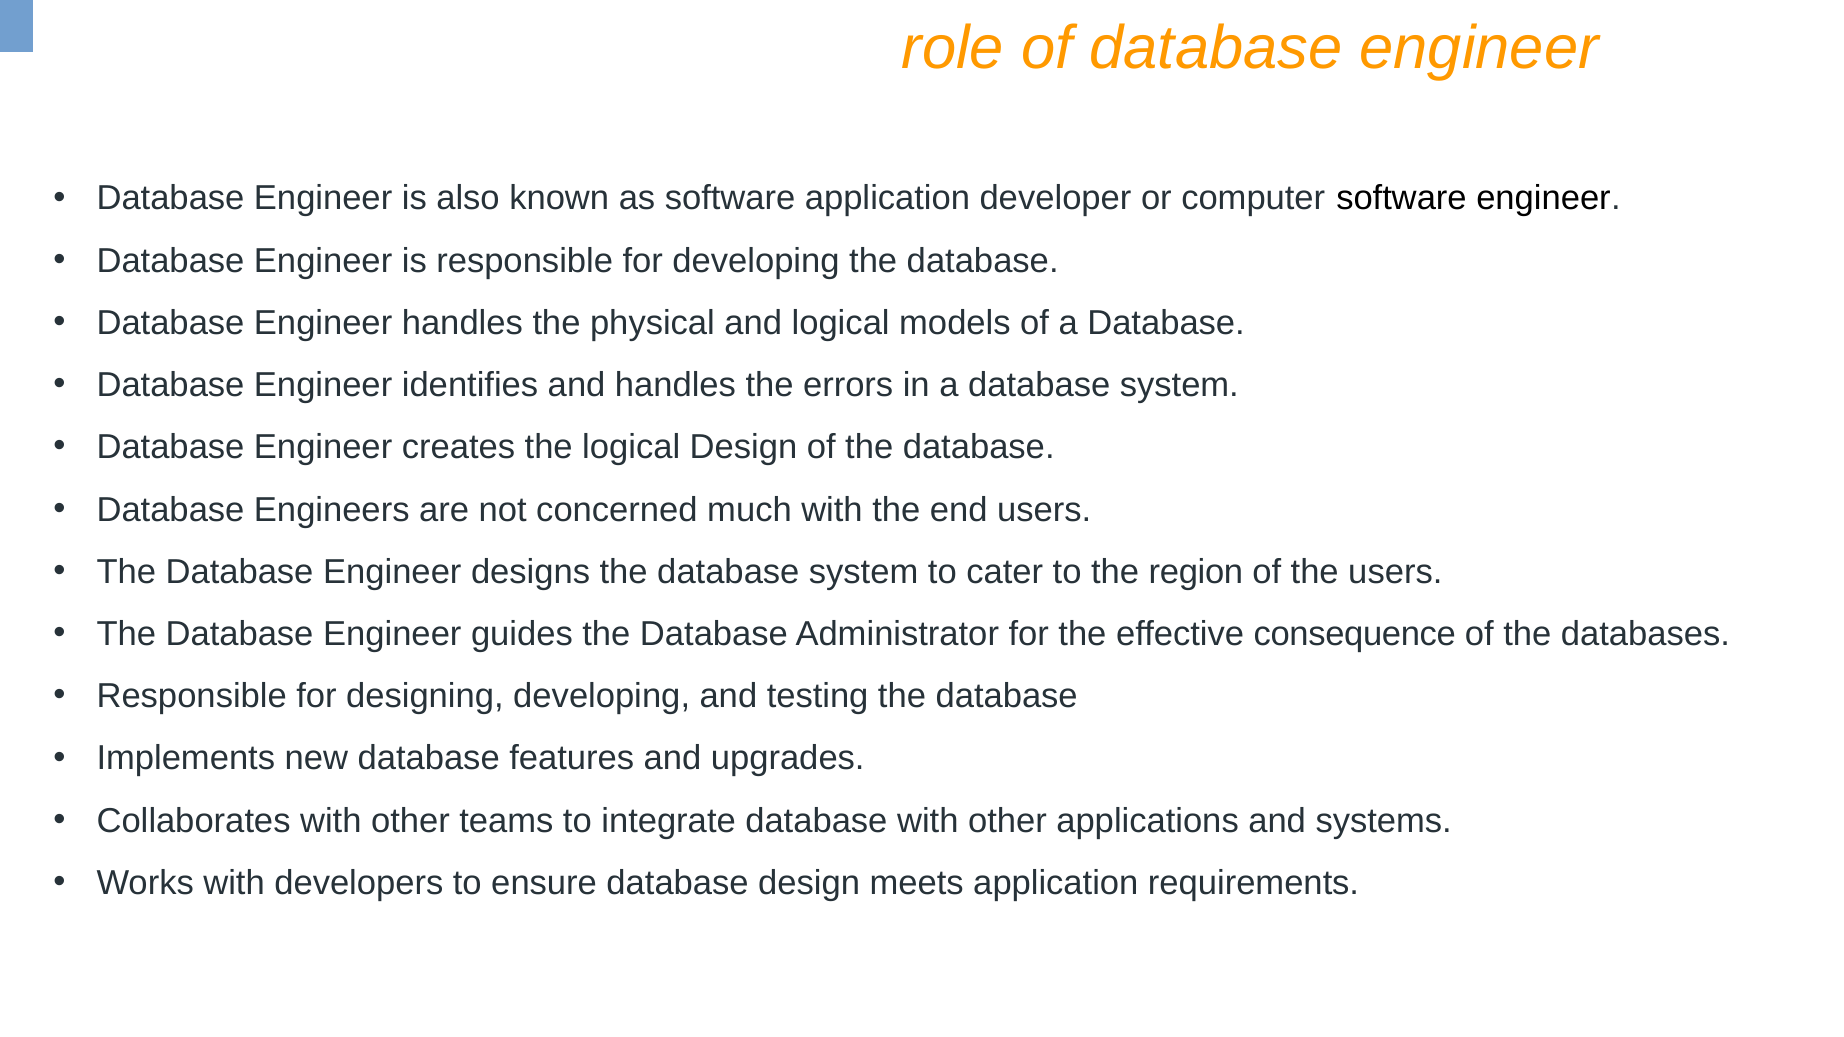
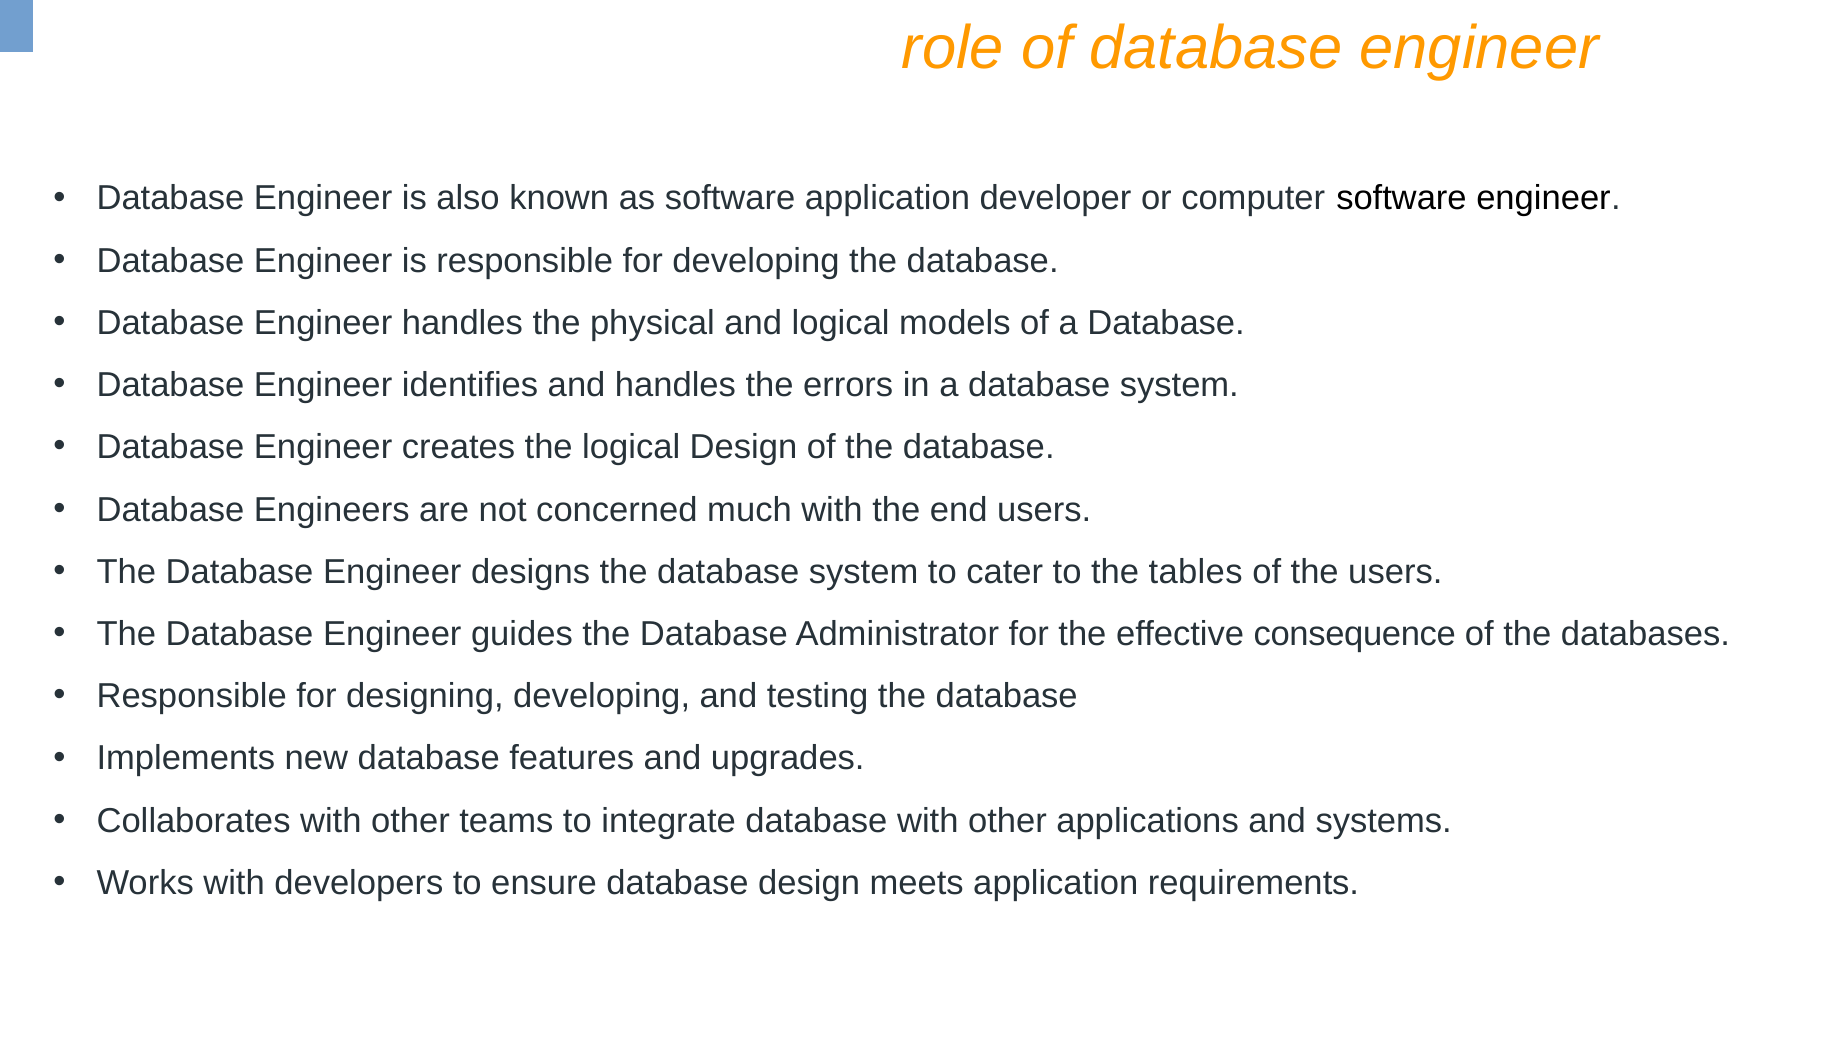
region: region -> tables (1196, 572)
